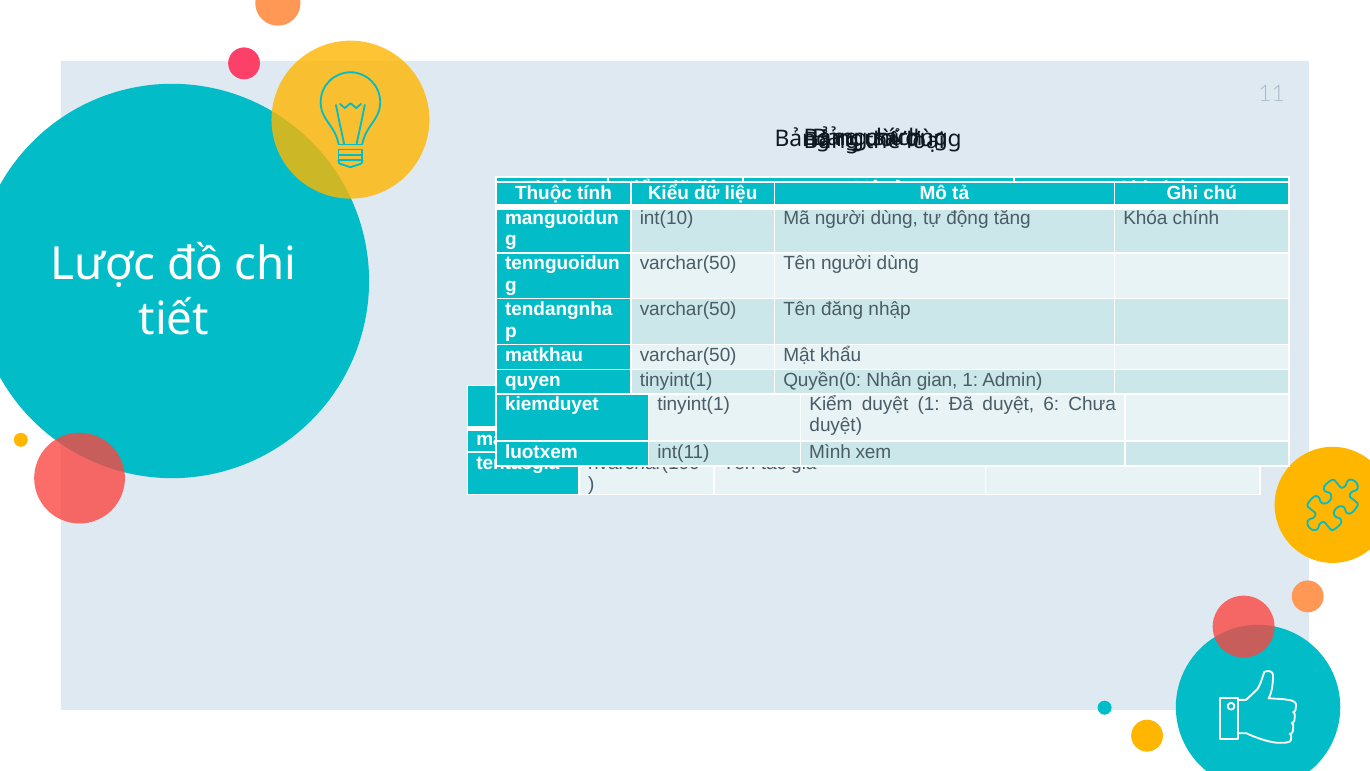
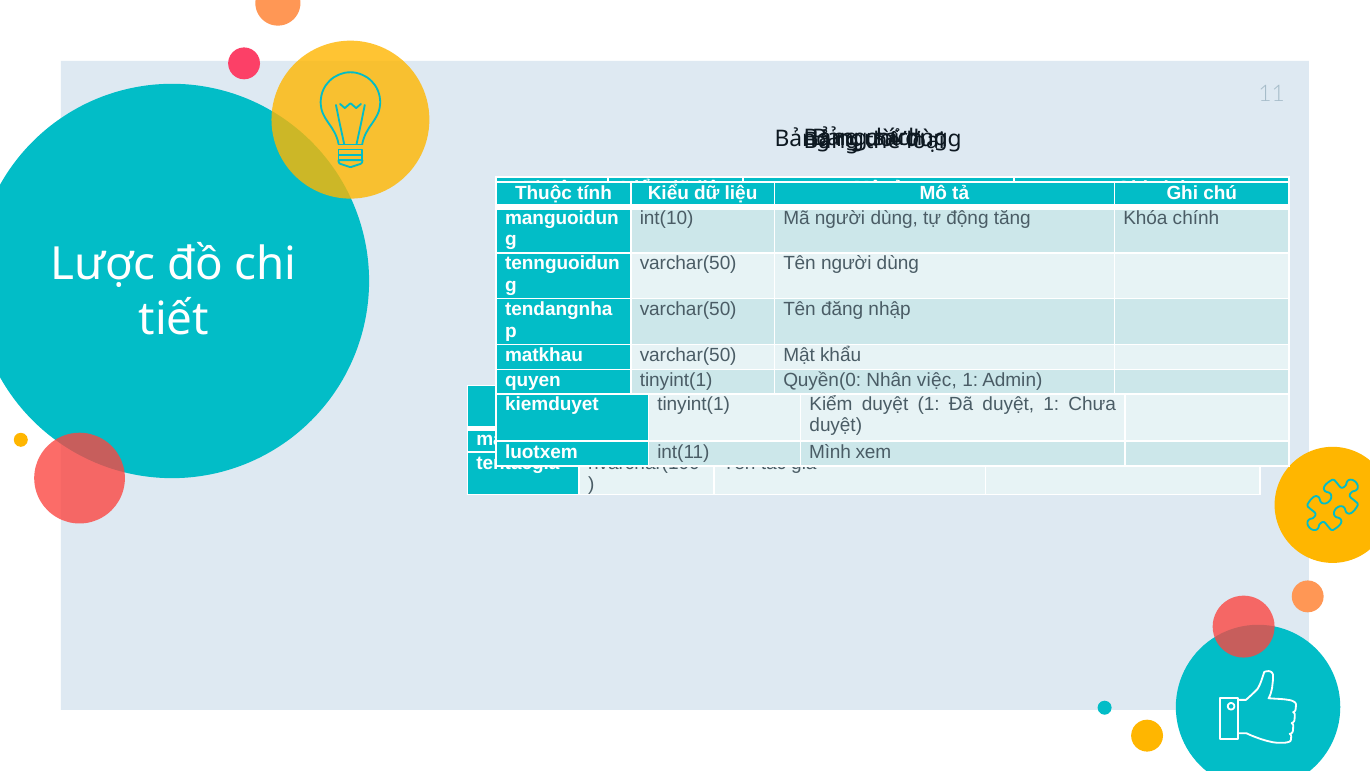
gian: gian -> việc (937, 380)
Đã duyệt 6: 6 -> 1 (1051, 404)
